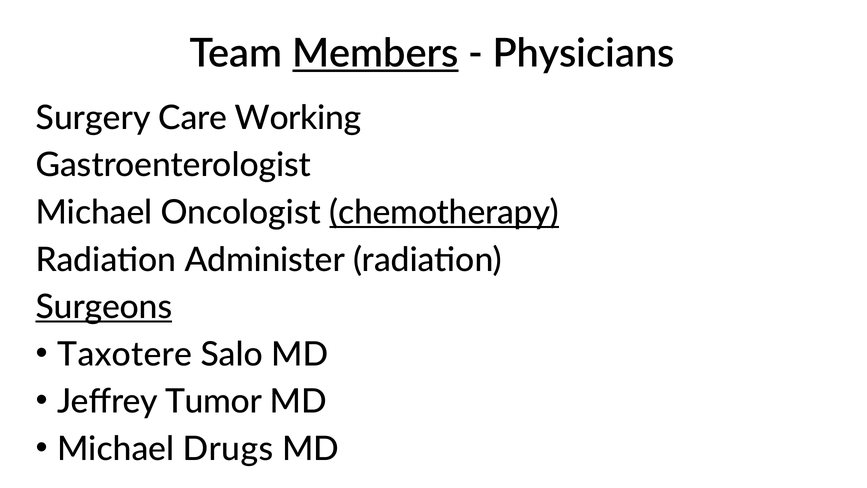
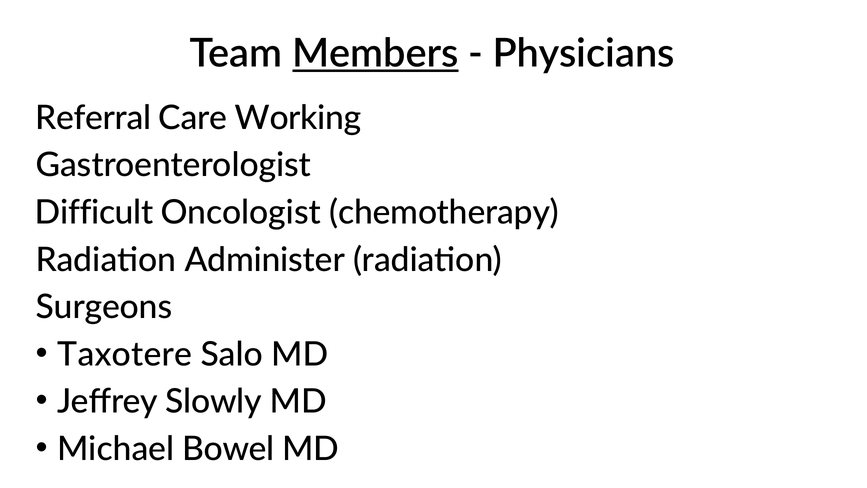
Surgery: Surgery -> Referral (93, 118)
Michael: Michael -> Difficult (94, 212)
chemotherapy underline: present -> none (444, 212)
Surgeons underline: present -> none (104, 307)
Tumor: Tumor -> Slowly (213, 401)
Drugs: Drugs -> Bowel (228, 449)
